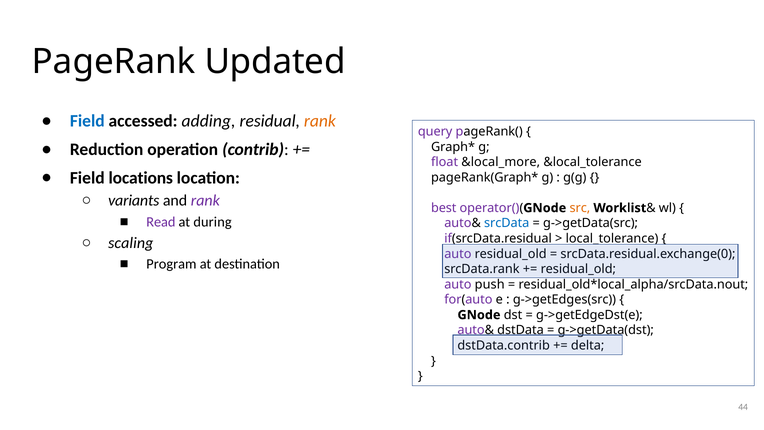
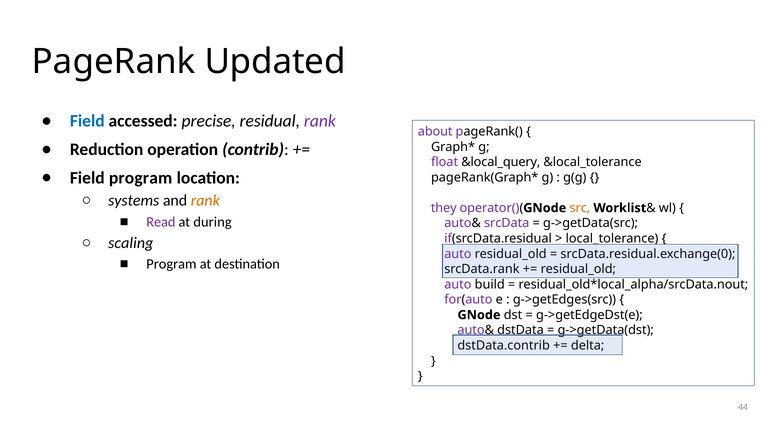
adding: adding -> precise (209, 121)
rank colour: orange -> purple (320, 121)
query: query -> about (435, 132)
&local_more: &local_more -> &local_query (501, 162)
Field locations: locations -> program (141, 178)
variants: variants -> systems (134, 201)
rank colour: purple -> orange (205, 201)
best: best -> they (444, 208)
srcData colour: blue -> purple (507, 223)
push: push -> build (490, 284)
